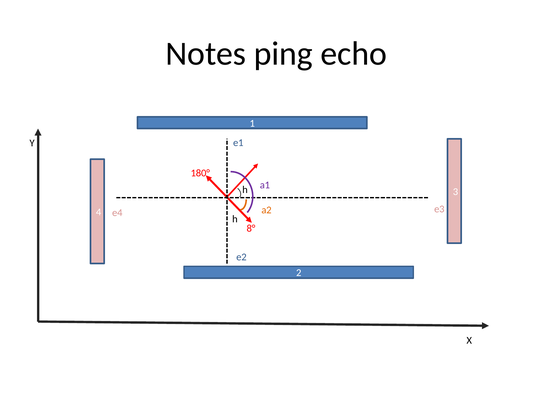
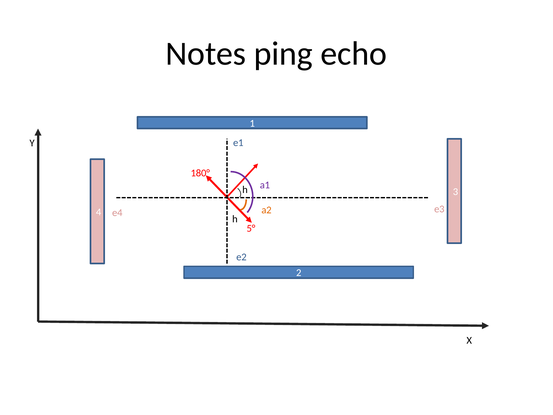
8°: 8° -> 5° (251, 228)
